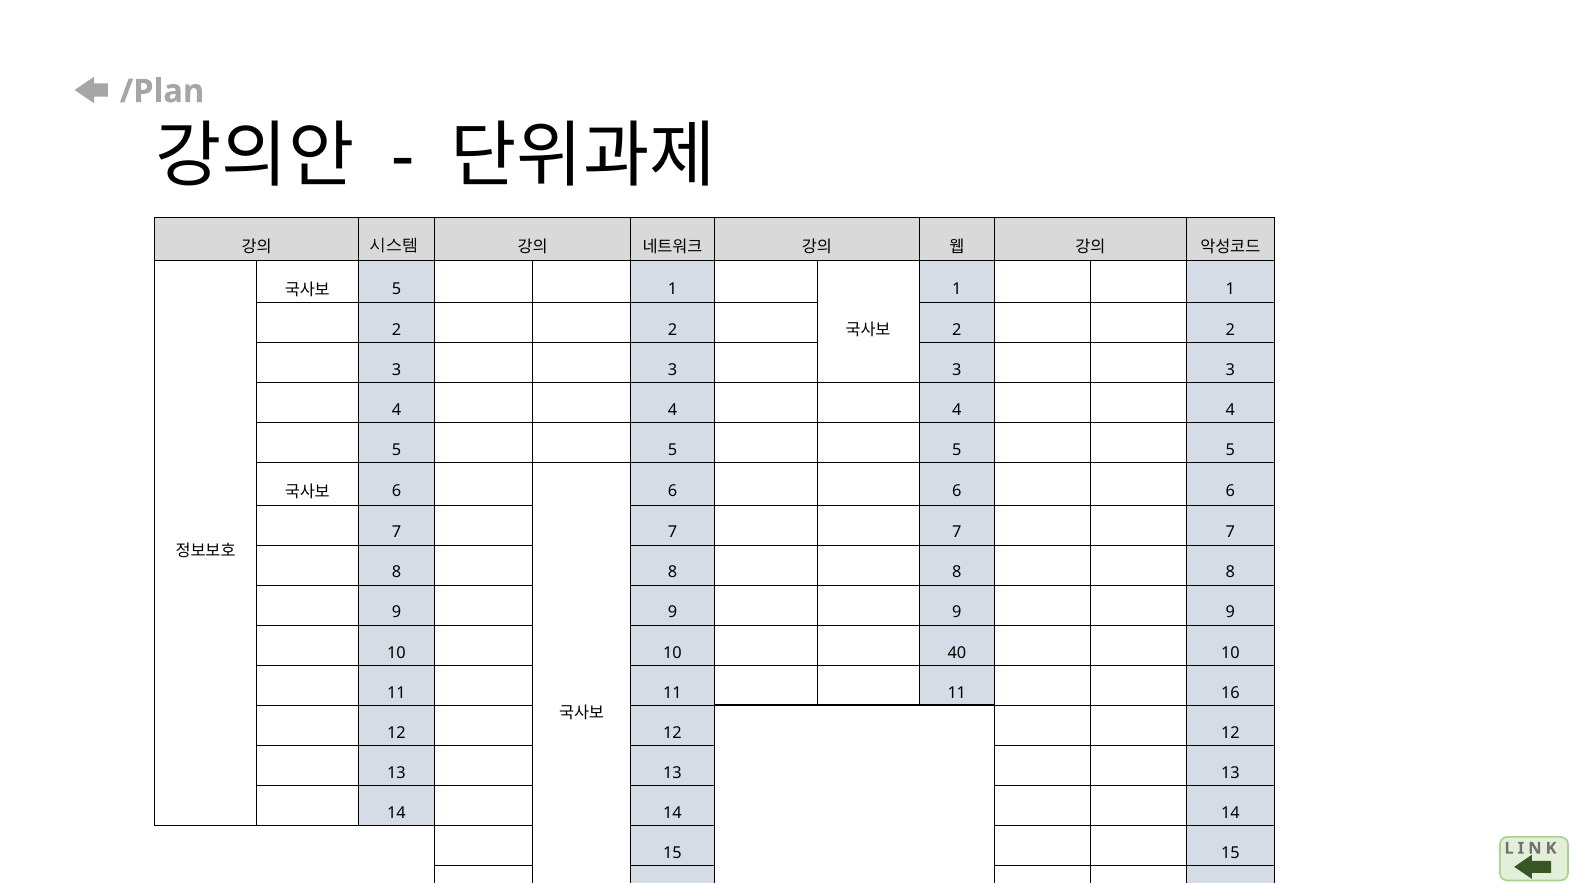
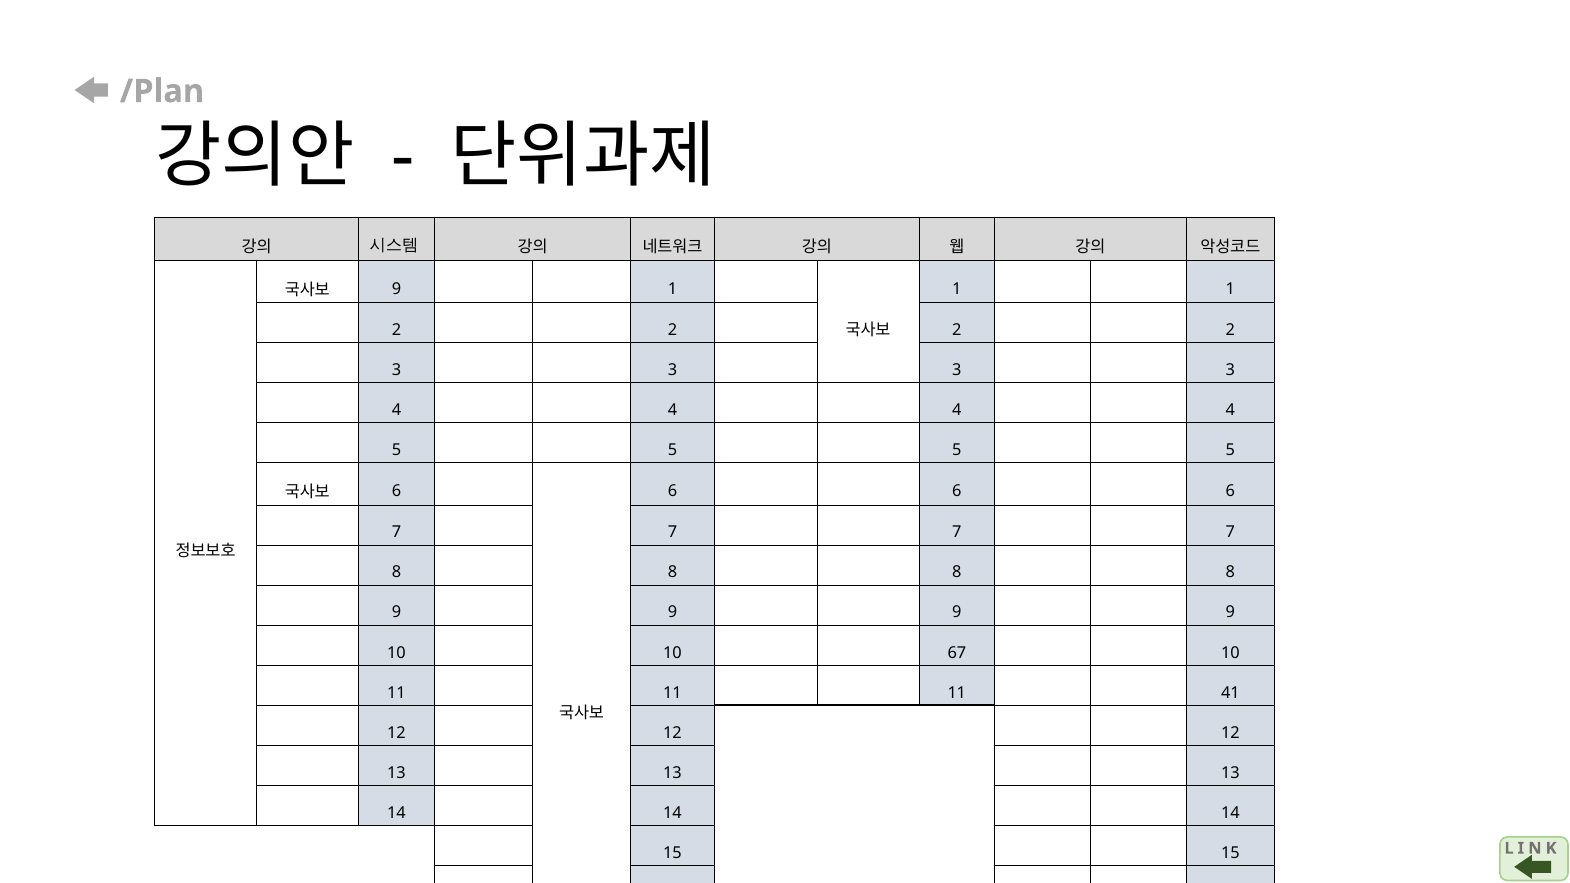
5: 5 -> 9 (396, 289)
40: 40 -> 67 (957, 653)
11 16: 16 -> 41 (1230, 693)
